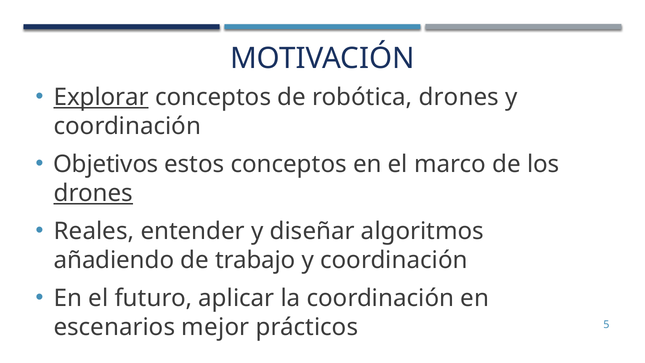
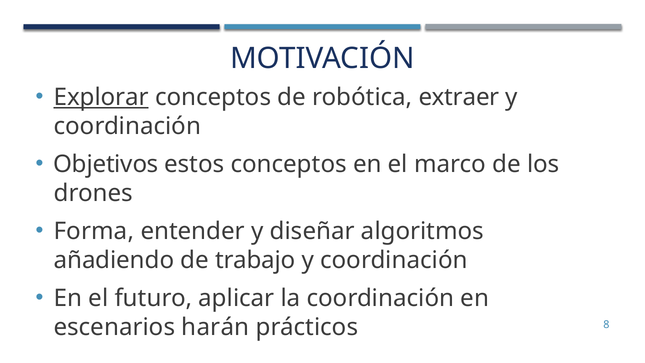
robótica drones: drones -> extraer (459, 97)
drones underline: present -> none (93, 193)
Reales: Reales -> Forma (94, 231)
mejor: mejor -> harán (215, 327)
5: 5 -> 8 (606, 325)
